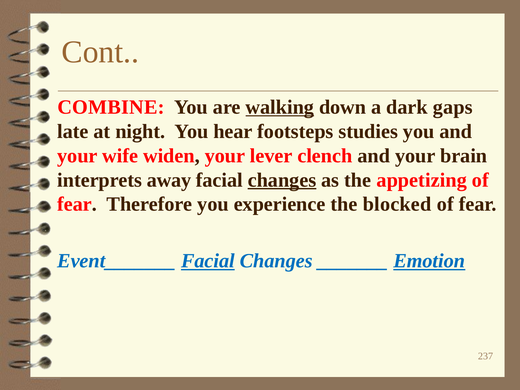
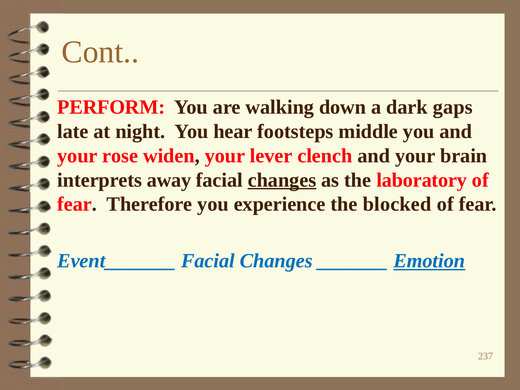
COMBINE: COMBINE -> PERFORM (111, 107)
walking underline: present -> none (280, 107)
studies: studies -> middle (368, 131)
wife: wife -> rose (120, 156)
appetizing: appetizing -> laboratory (422, 180)
Facial underline: present -> none (208, 261)
